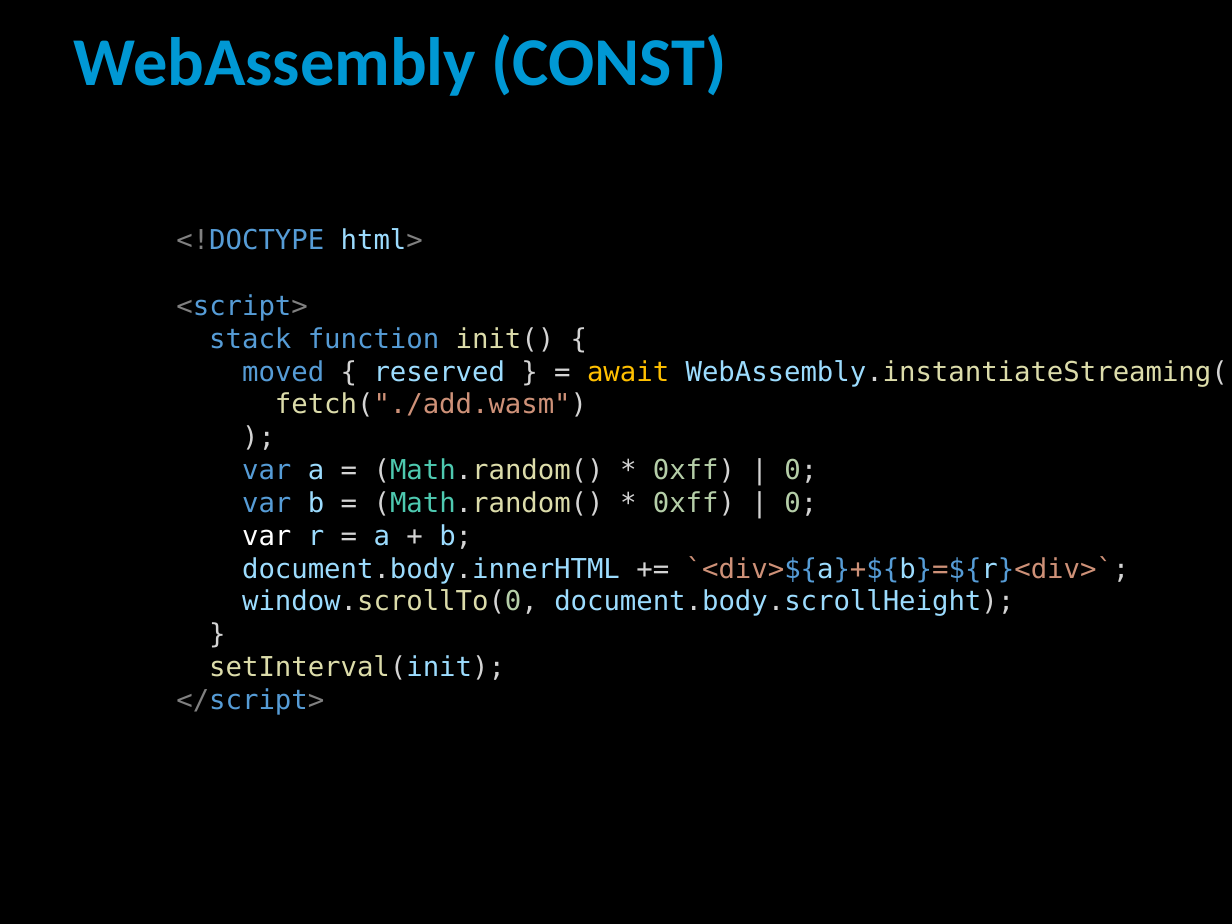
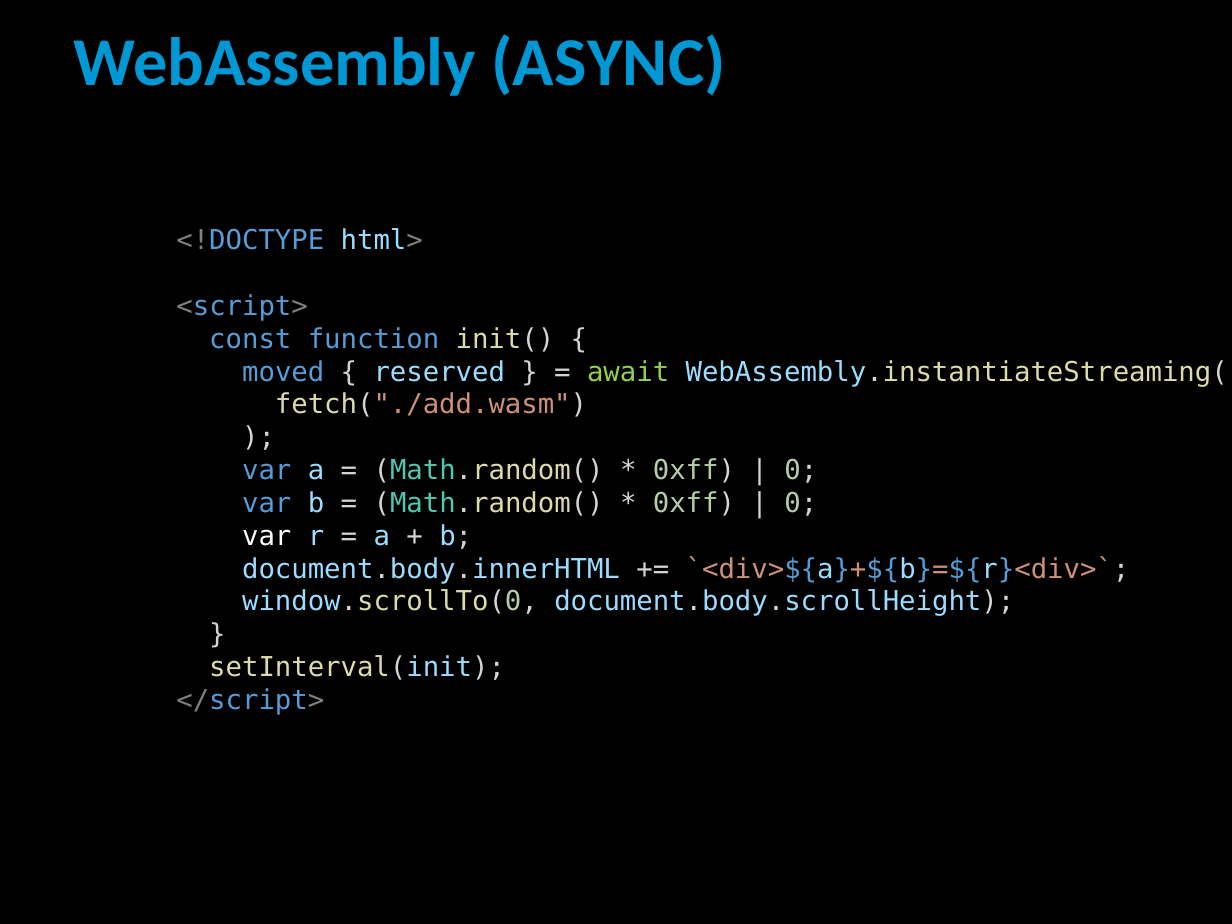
CONST: CONST -> ASYNC (609, 63)
stack: stack -> const (250, 339)
await colour: yellow -> light green (628, 372)
